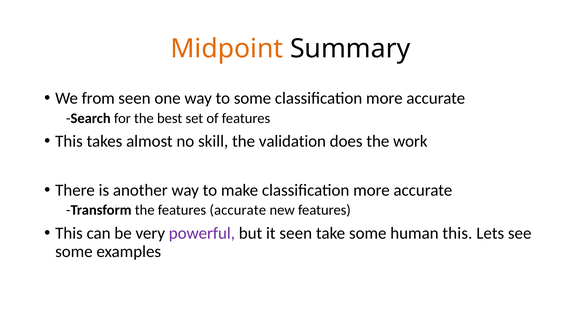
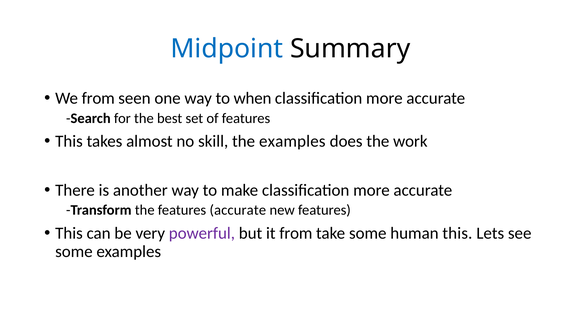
Midpoint colour: orange -> blue (227, 49)
to some: some -> when (253, 98)
the validation: validation -> examples (292, 141)
it seen: seen -> from (296, 233)
